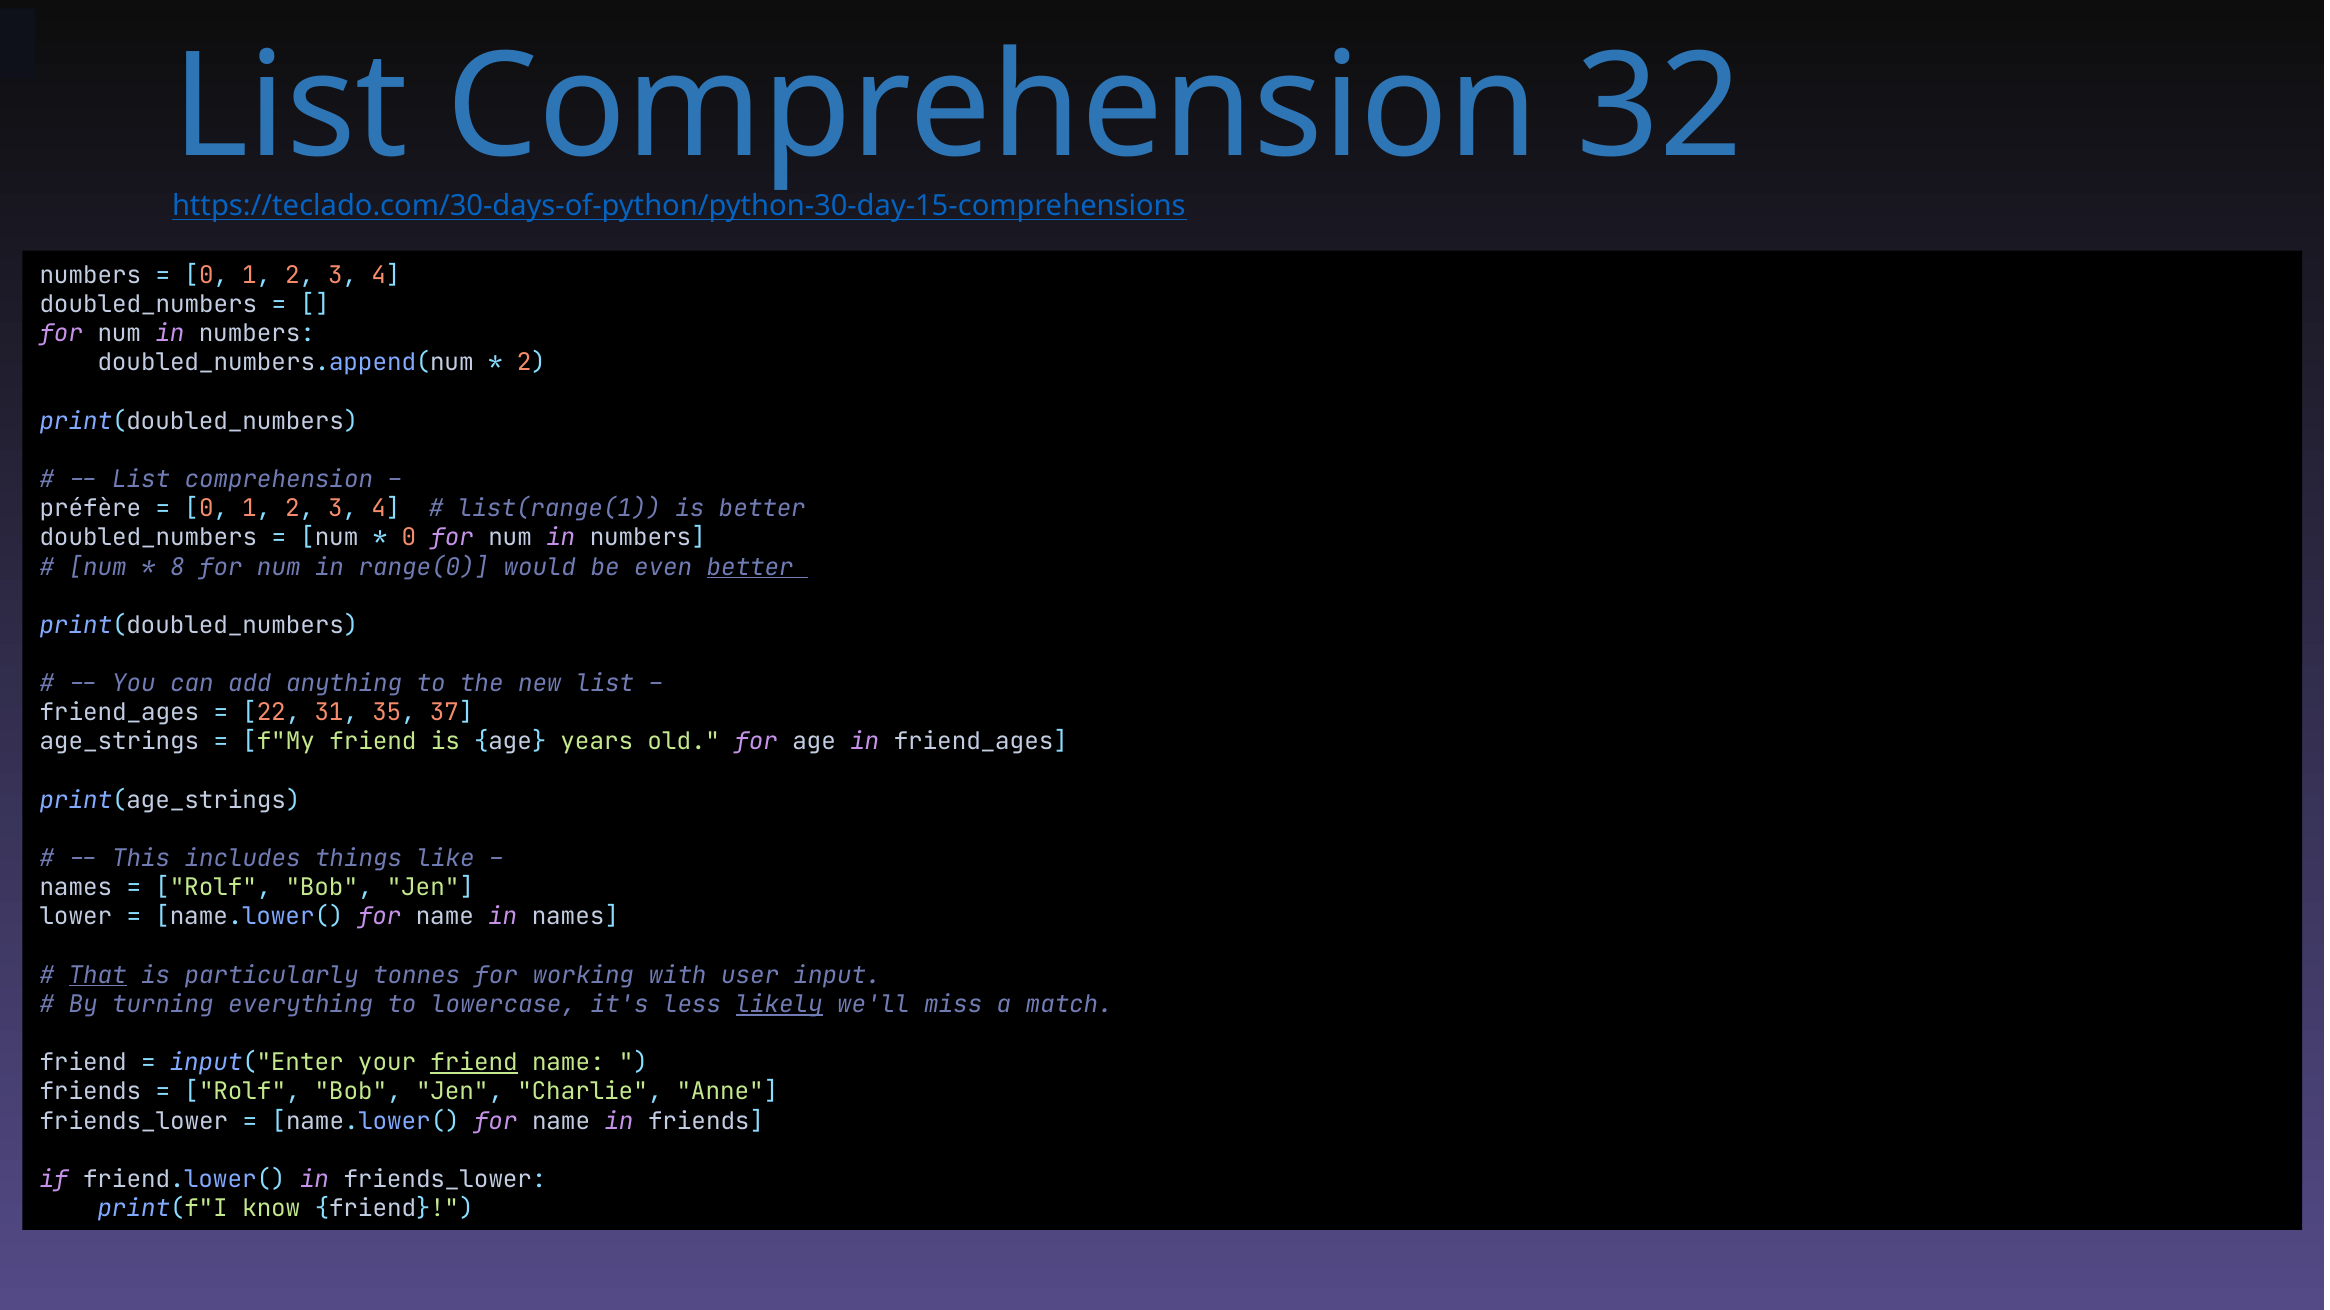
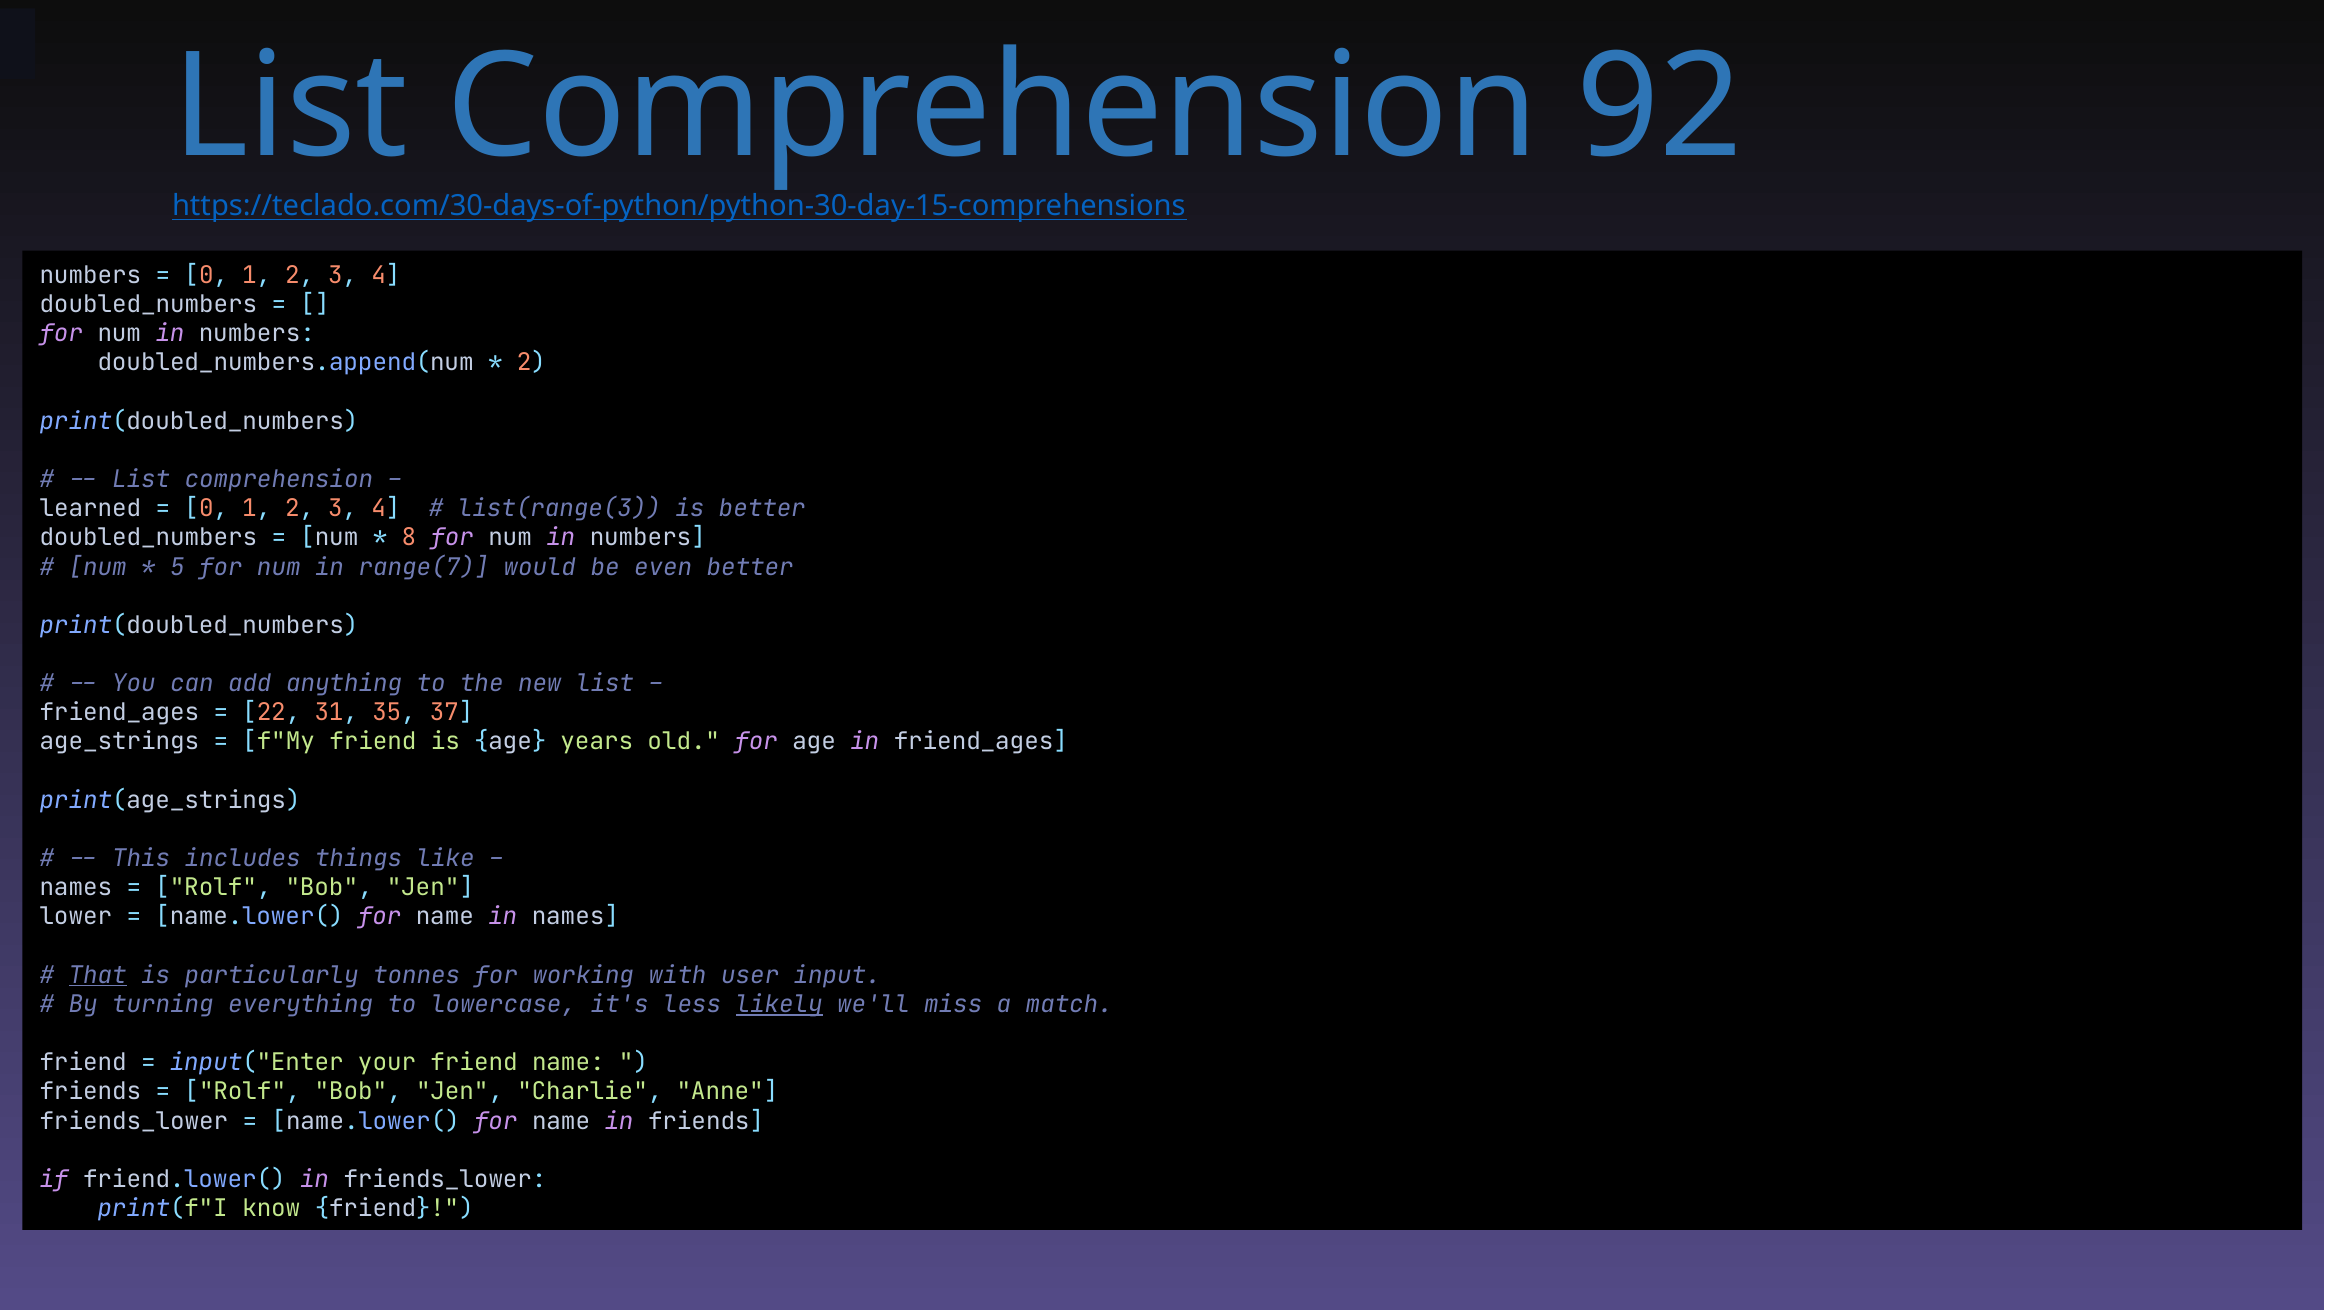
32: 32 -> 92 (1660, 108)
préfère: préfère -> learned (90, 509)
list(range(1: list(range(1 -> list(range(3 (559, 509)
0: 0 -> 8 (409, 538)
8: 8 -> 5 (177, 567)
range(0: range(0 -> range(7 (424, 567)
better underline: present -> none (757, 567)
friend underline: present -> none (474, 1063)
